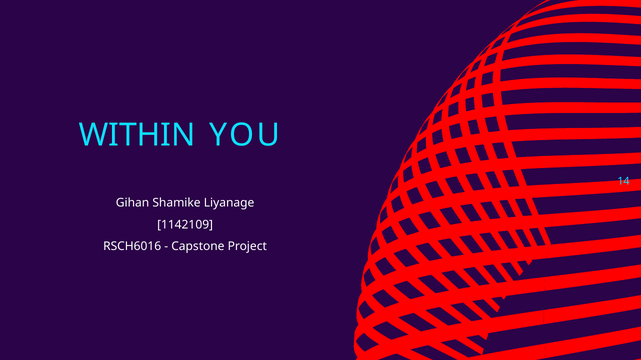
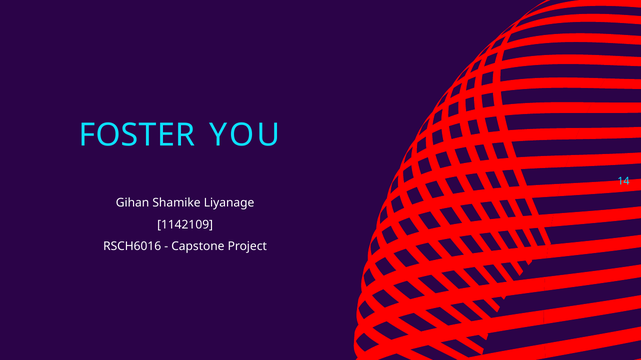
WITHIN: WITHIN -> FOSTER (137, 135)
